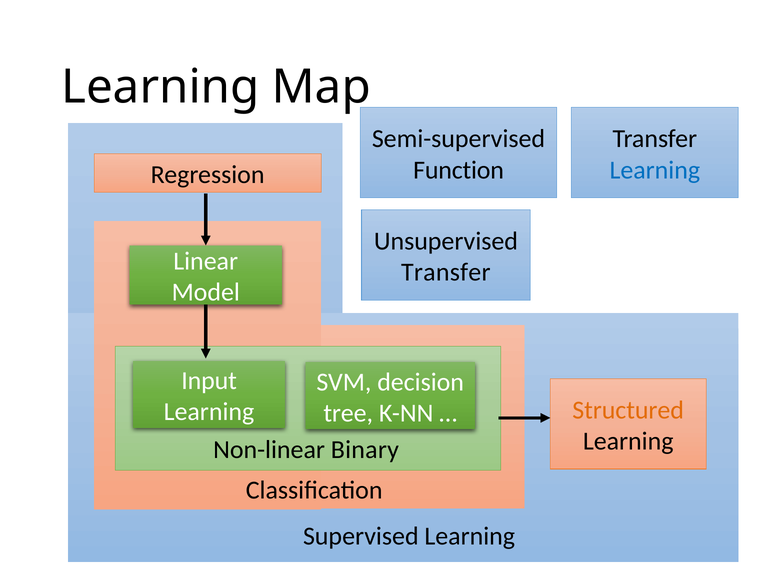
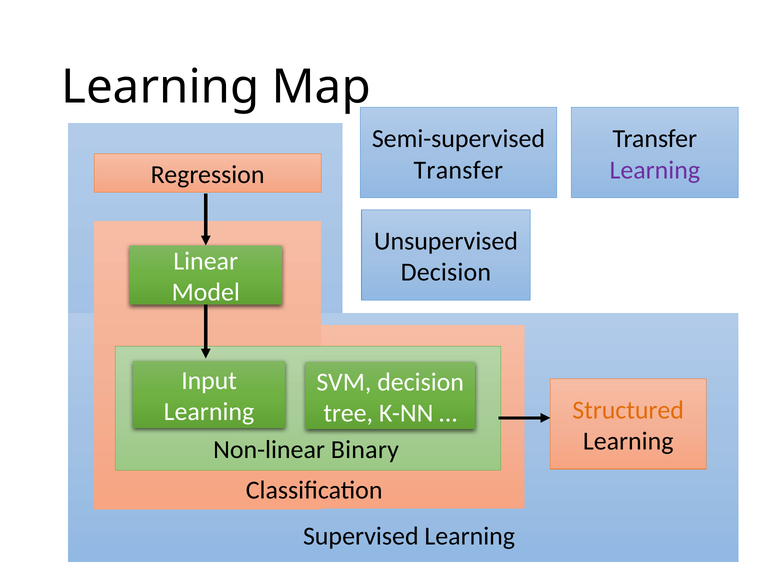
Function: Function -> Transfer (458, 170)
Learning colour: blue -> purple (655, 170)
Transfer: Transfer -> Decision (446, 273)
